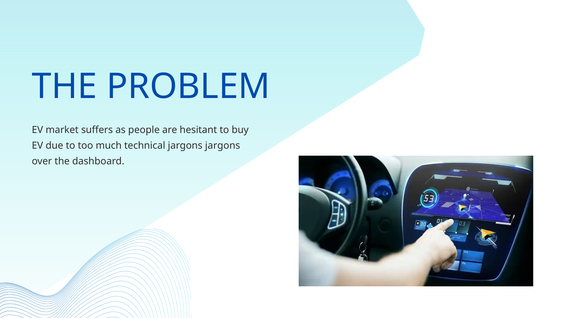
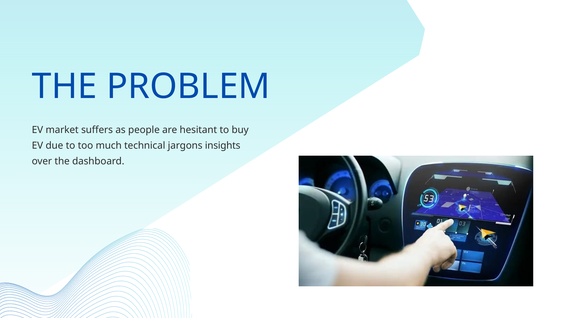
jargons jargons: jargons -> insights (223, 146)
